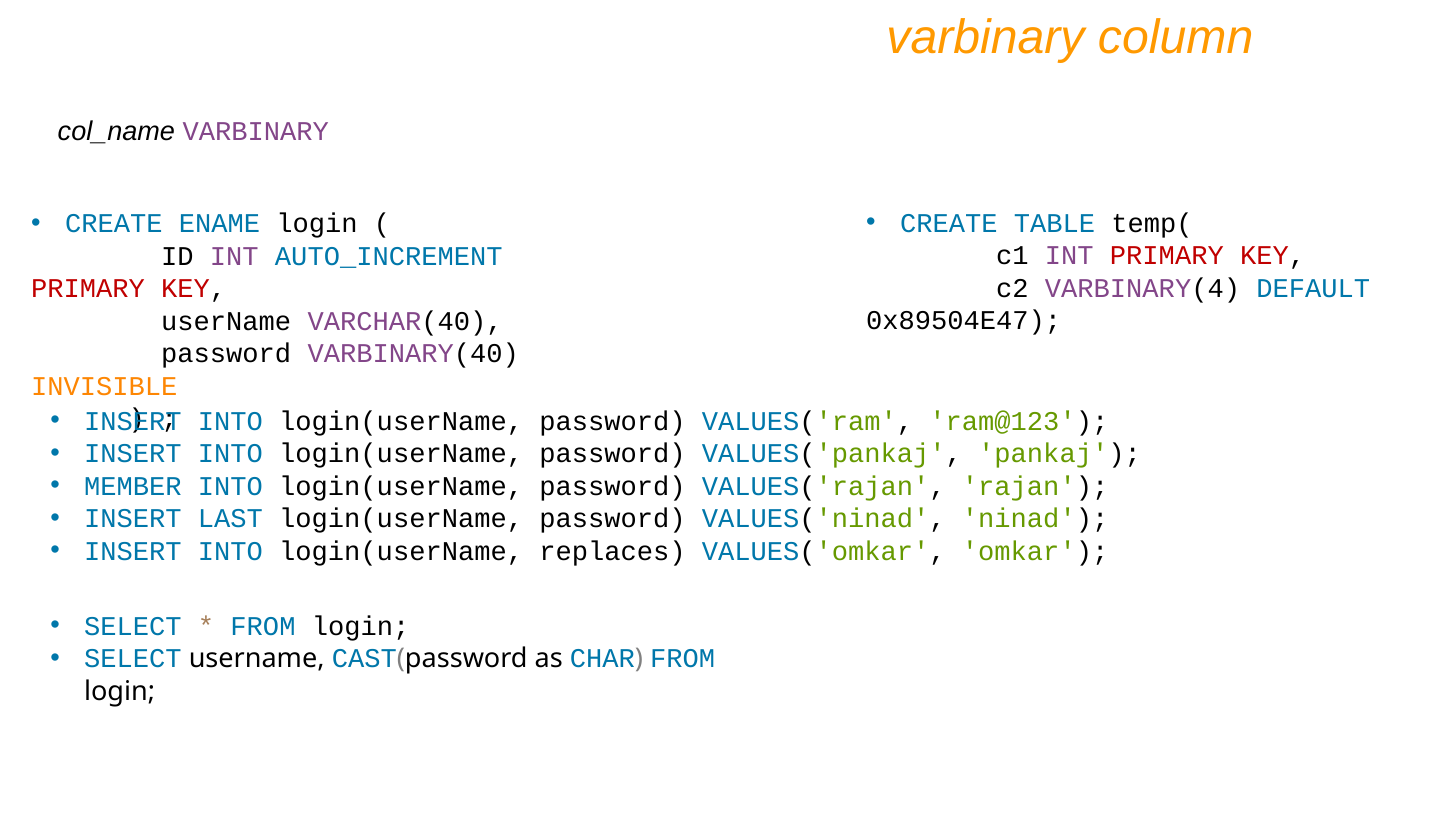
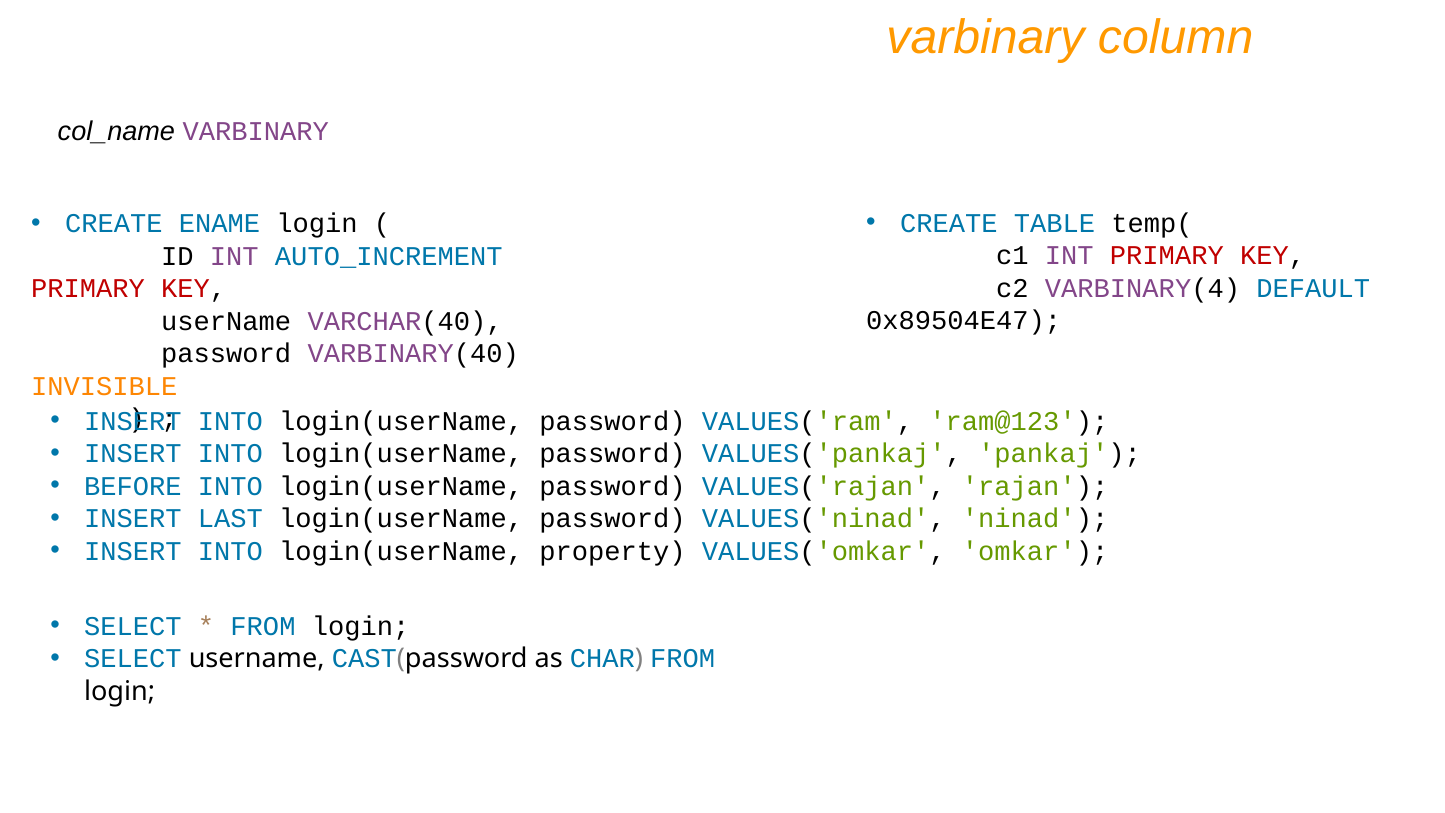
MEMBER: MEMBER -> BEFORE (133, 486)
replaces: replaces -> property (612, 551)
